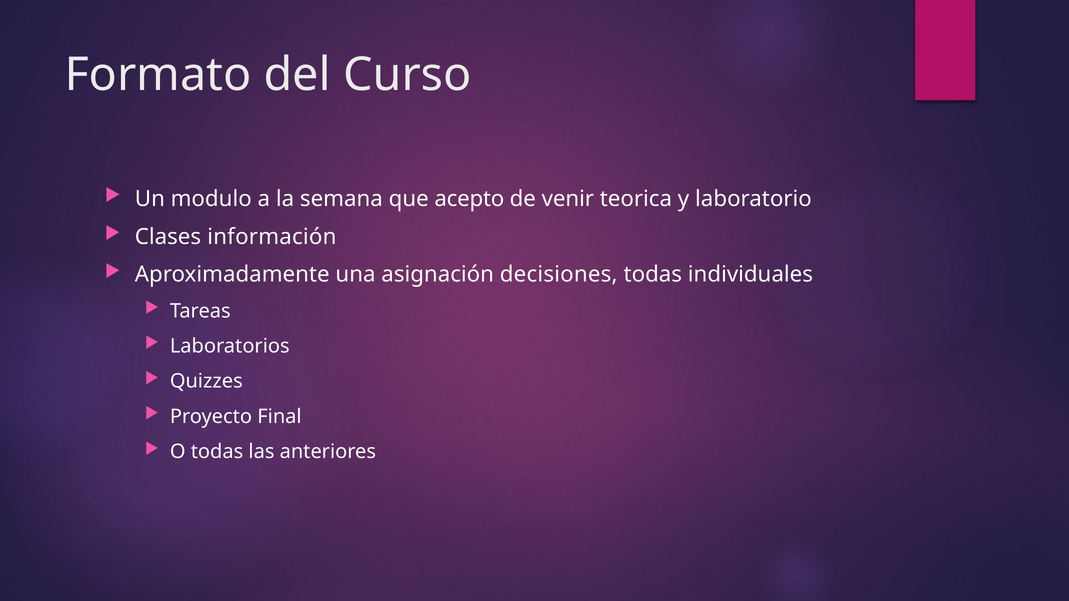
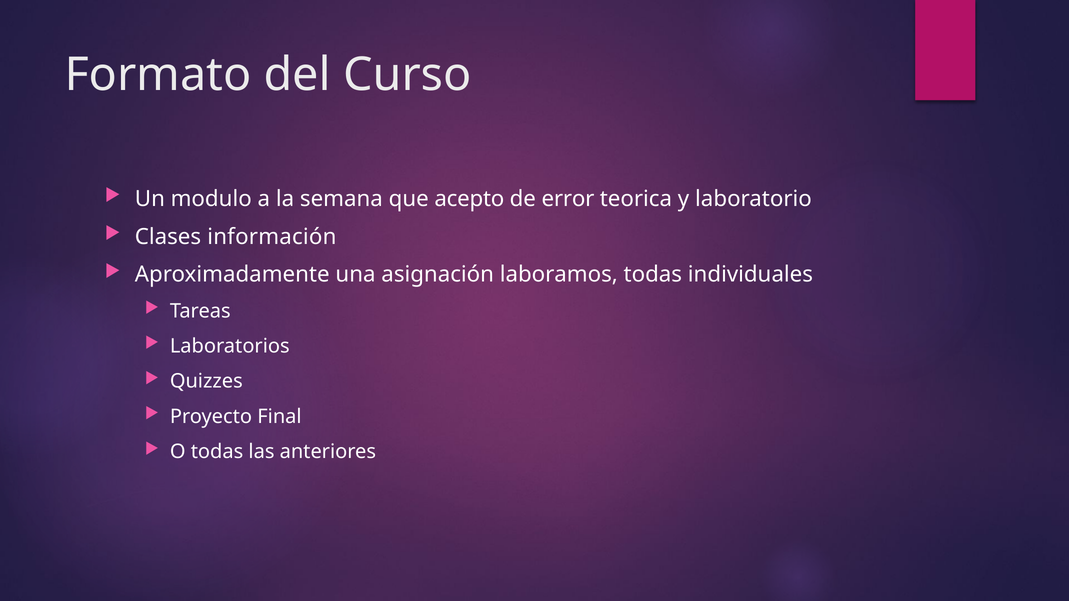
venir: venir -> error (568, 199)
decisiones: decisiones -> laboramos (559, 275)
